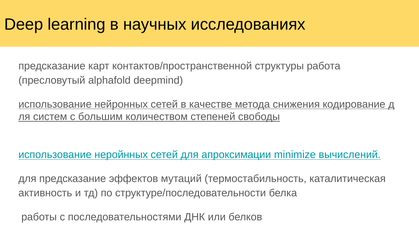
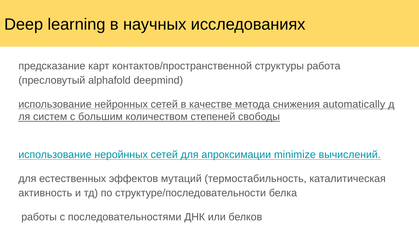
кодирование: кодирование -> automatically (354, 104)
для предсказание: предсказание -> естественных (73, 178)
